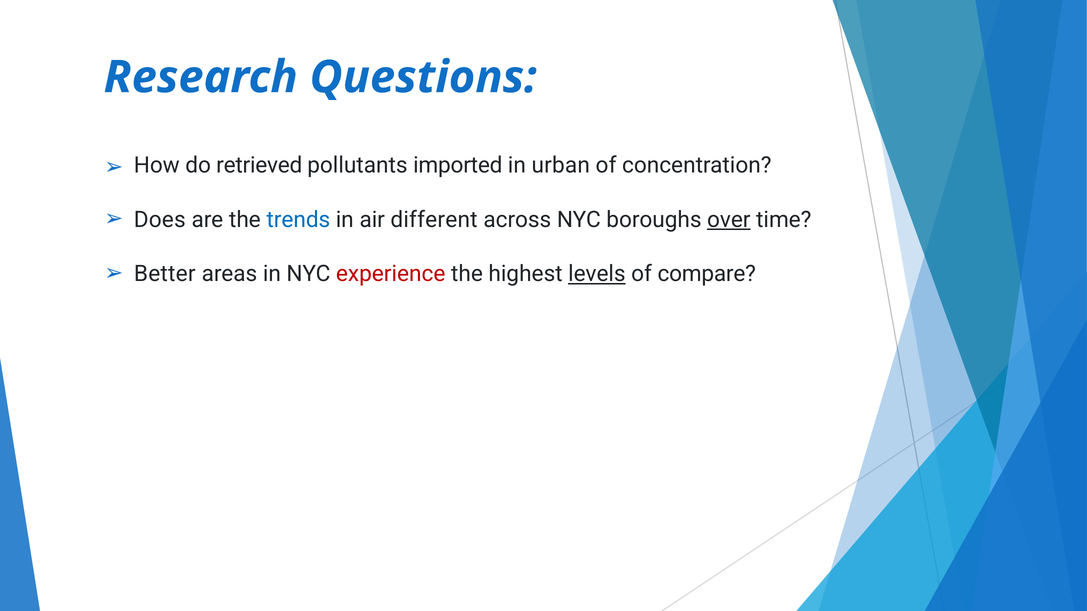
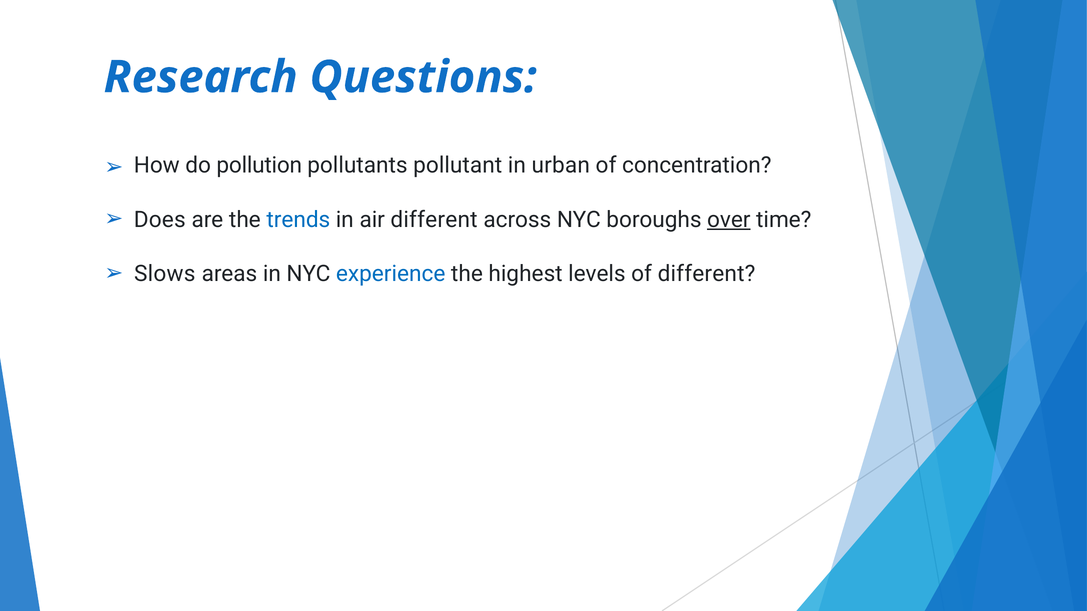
retrieved: retrieved -> pollution (259, 166)
imported: imported -> pollutant (458, 166)
Better: Better -> Slows (165, 274)
experience colour: red -> blue (391, 274)
levels underline: present -> none (597, 274)
of compare: compare -> different (707, 274)
